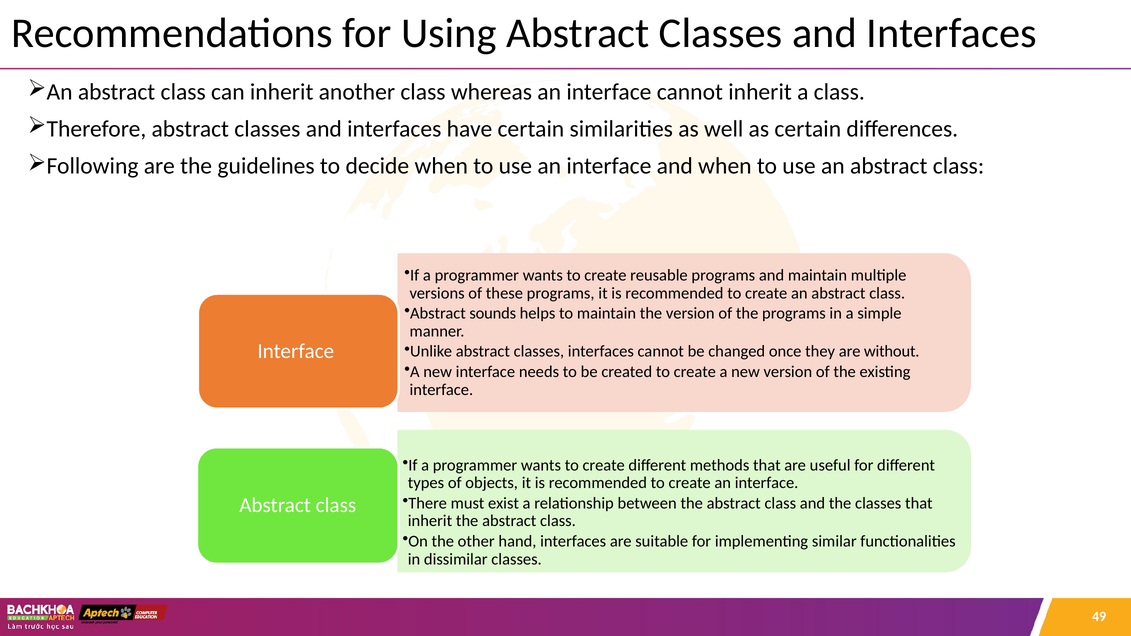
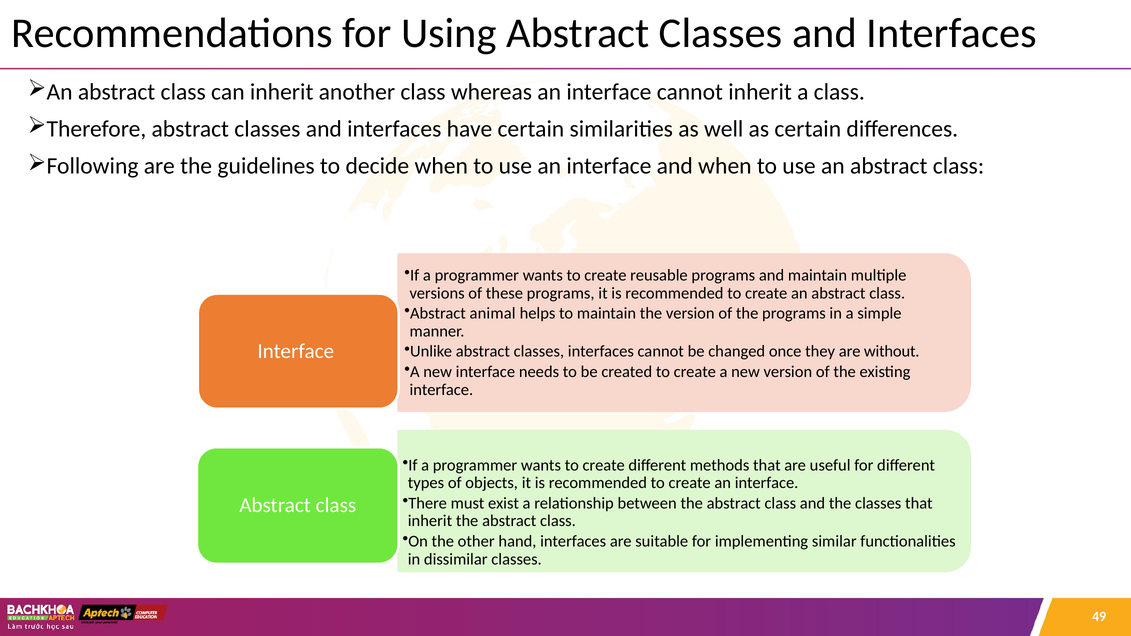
sounds: sounds -> animal (493, 313)
